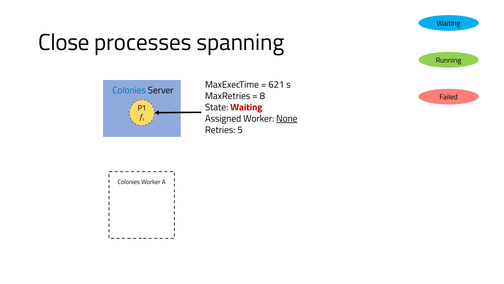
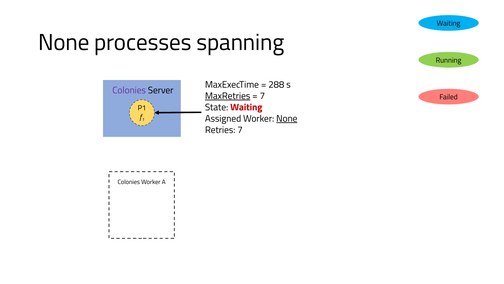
Close: Close -> None (64, 42)
621: 621 -> 288 (276, 84)
Colonies colour: blue -> purple (129, 90)
MaxRetries underline: none -> present (228, 96)
8: 8 -> 7 (262, 96)
Retries 5: 5 -> 7 (240, 130)
